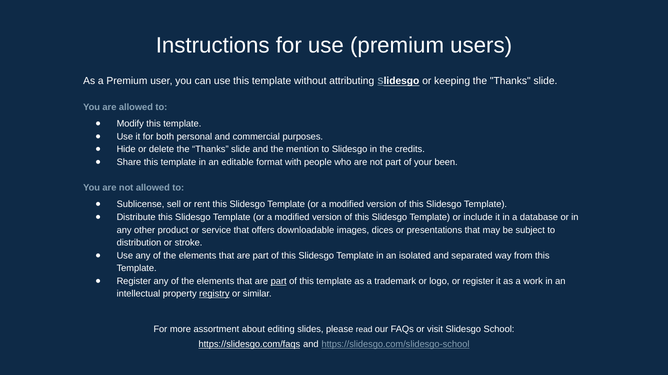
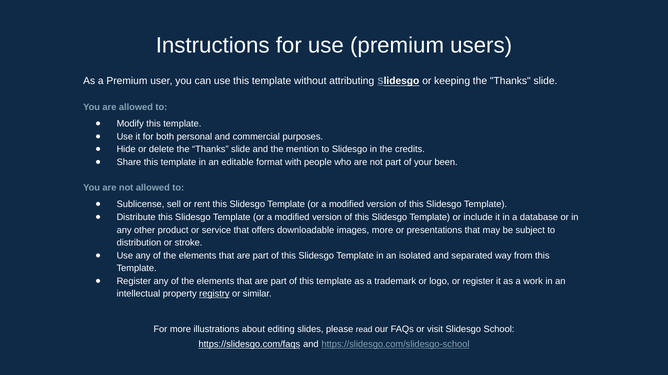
images dices: dices -> more (382, 230)
part underline: present -> none (279, 282)
assortment: assortment -> illustrations (216, 330)
